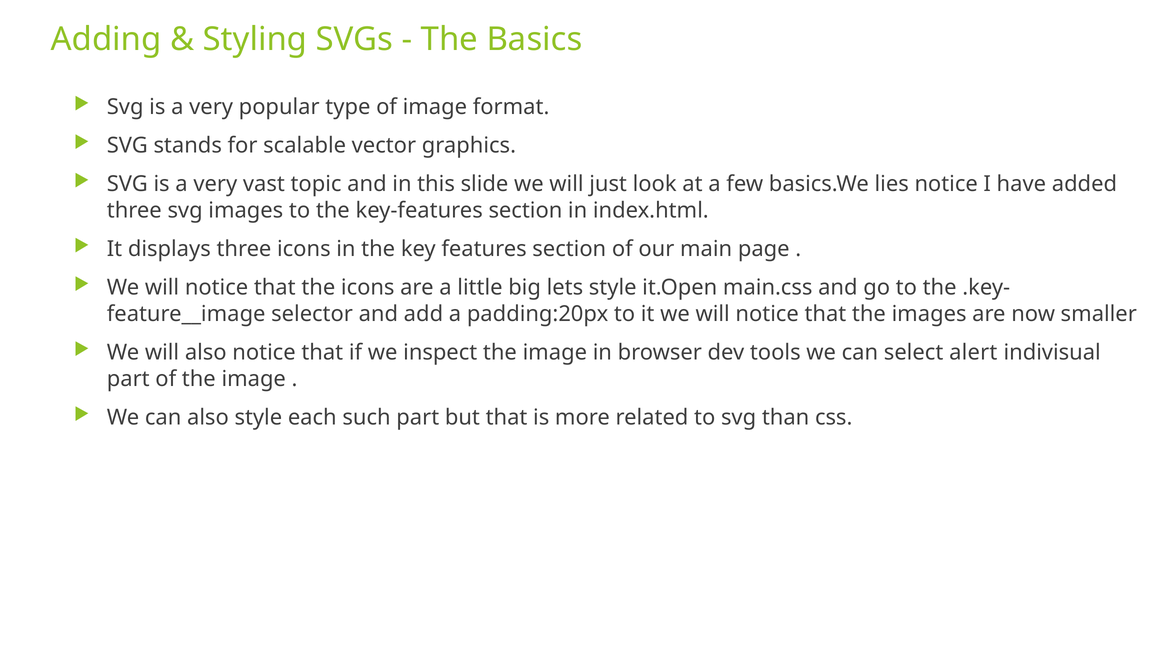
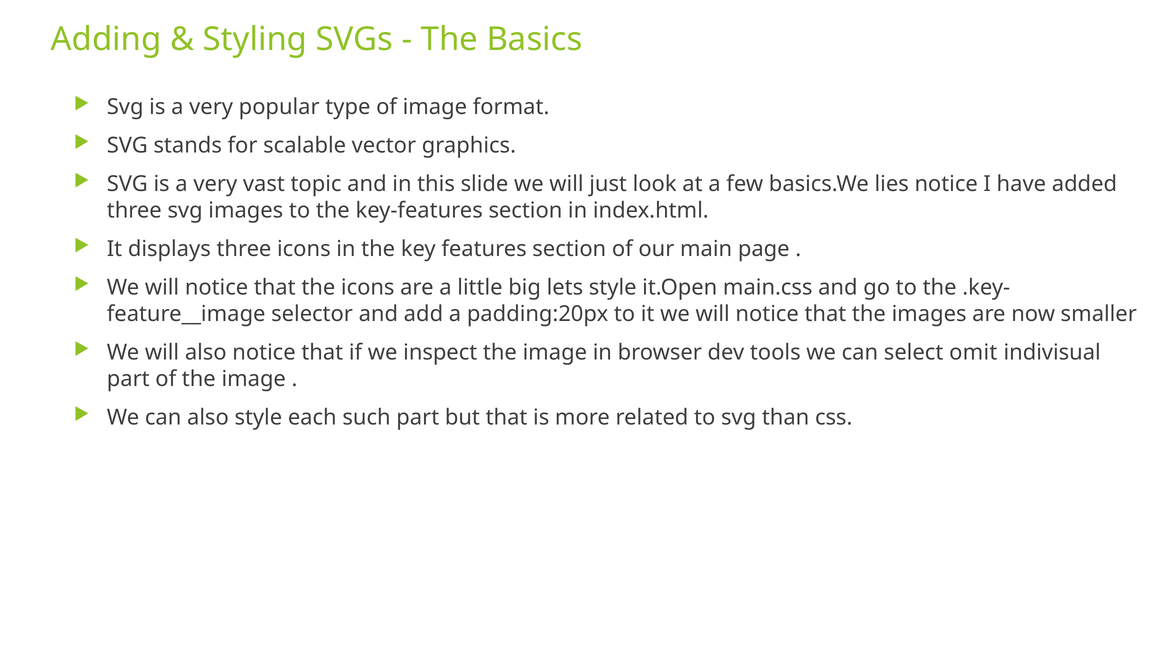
alert: alert -> omit (973, 353)
